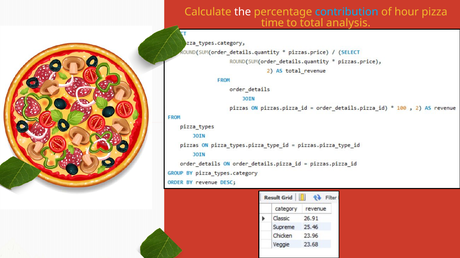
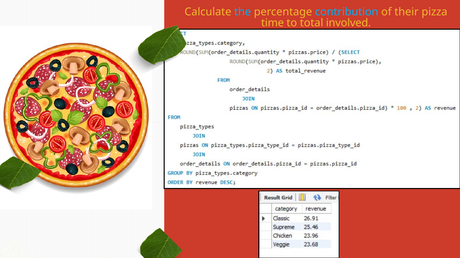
the colour: white -> light blue (243, 12)
hour: hour -> their (407, 12)
analysis: analysis -> involved (348, 23)
